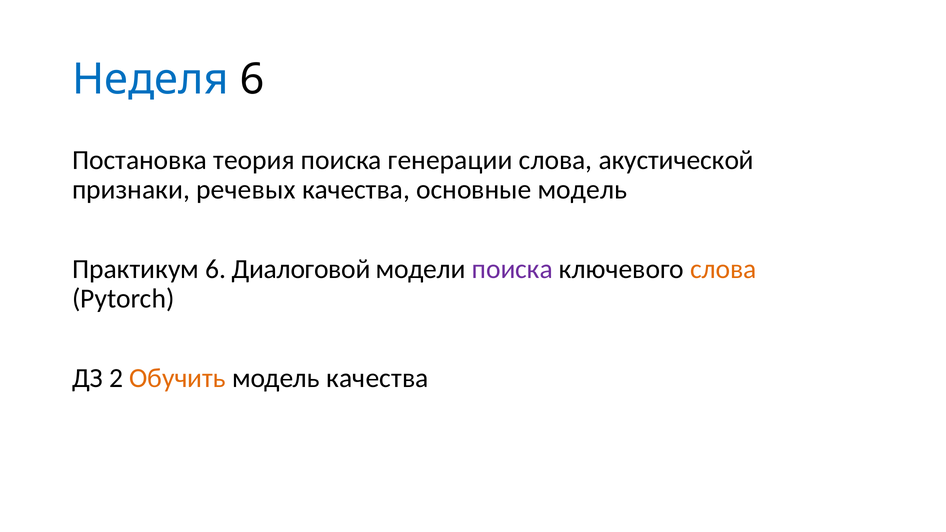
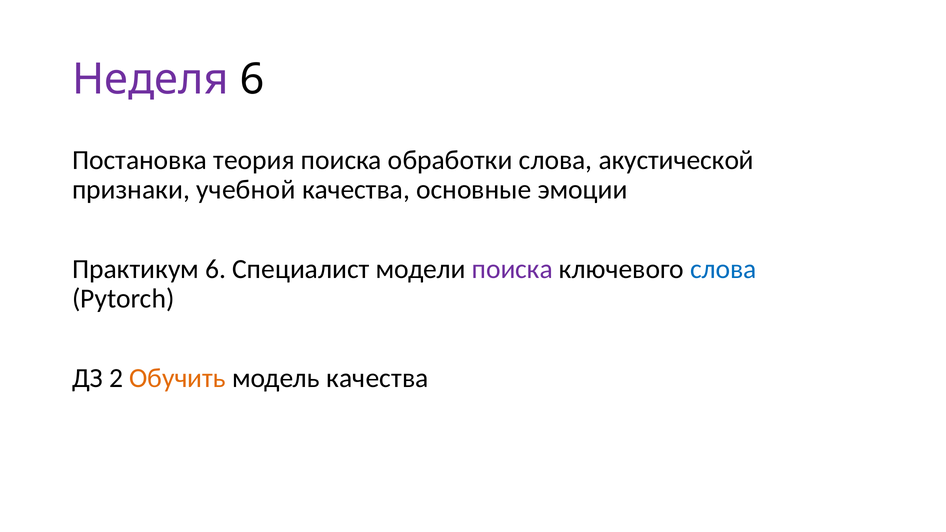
Неделя colour: blue -> purple (150, 79)
генерации: генерации -> обработки (450, 160)
речевых: речевых -> учебной (246, 190)
основные модель: модель -> эмоции (583, 190)
Диалоговой: Диалоговой -> Специалист (301, 269)
слова colour: orange -> blue (723, 269)
